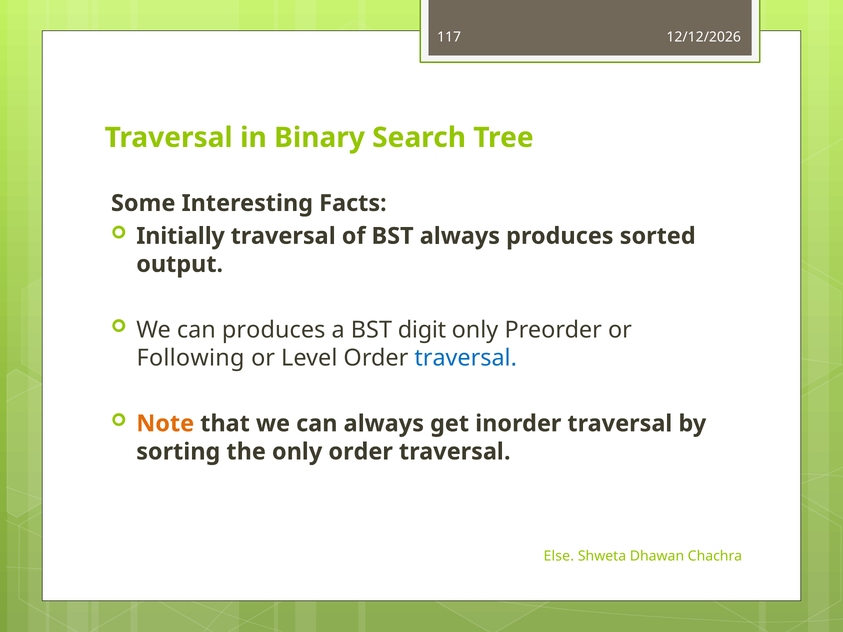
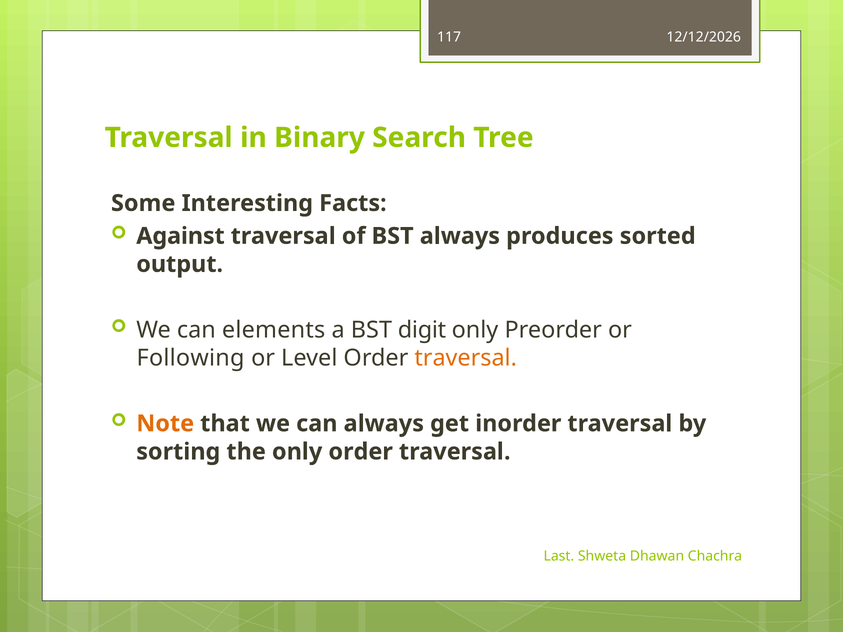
Initially: Initially -> Against (180, 236)
can produces: produces -> elements (274, 330)
traversal colour: blue -> orange (466, 358)
Else: Else -> Last (559, 556)
